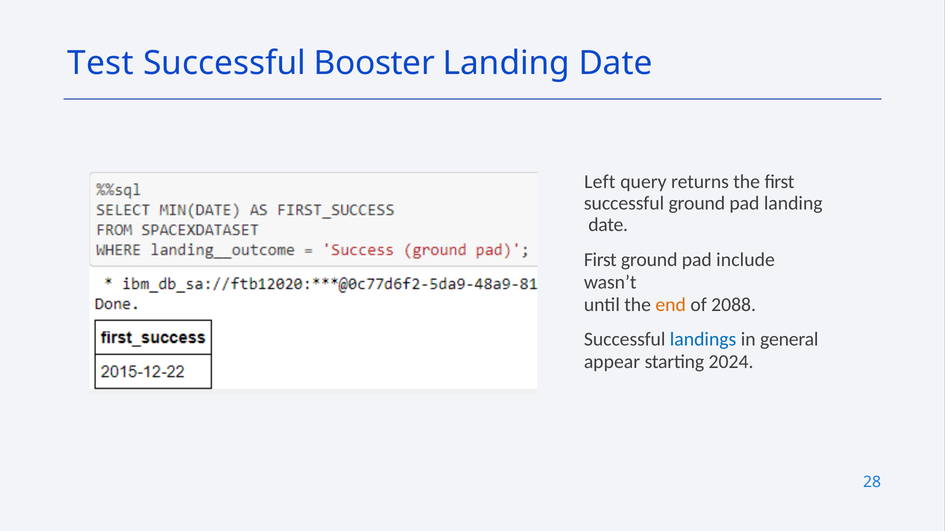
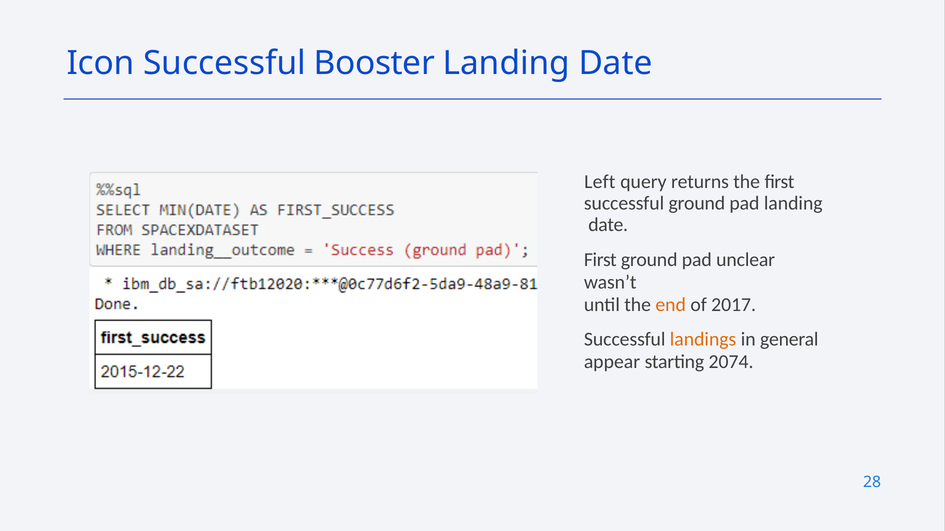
Test: Test -> Icon (101, 63)
include: include -> unclear (746, 260)
2088: 2088 -> 2017 (734, 305)
landings colour: blue -> orange (703, 340)
2024: 2024 -> 2074 (731, 362)
